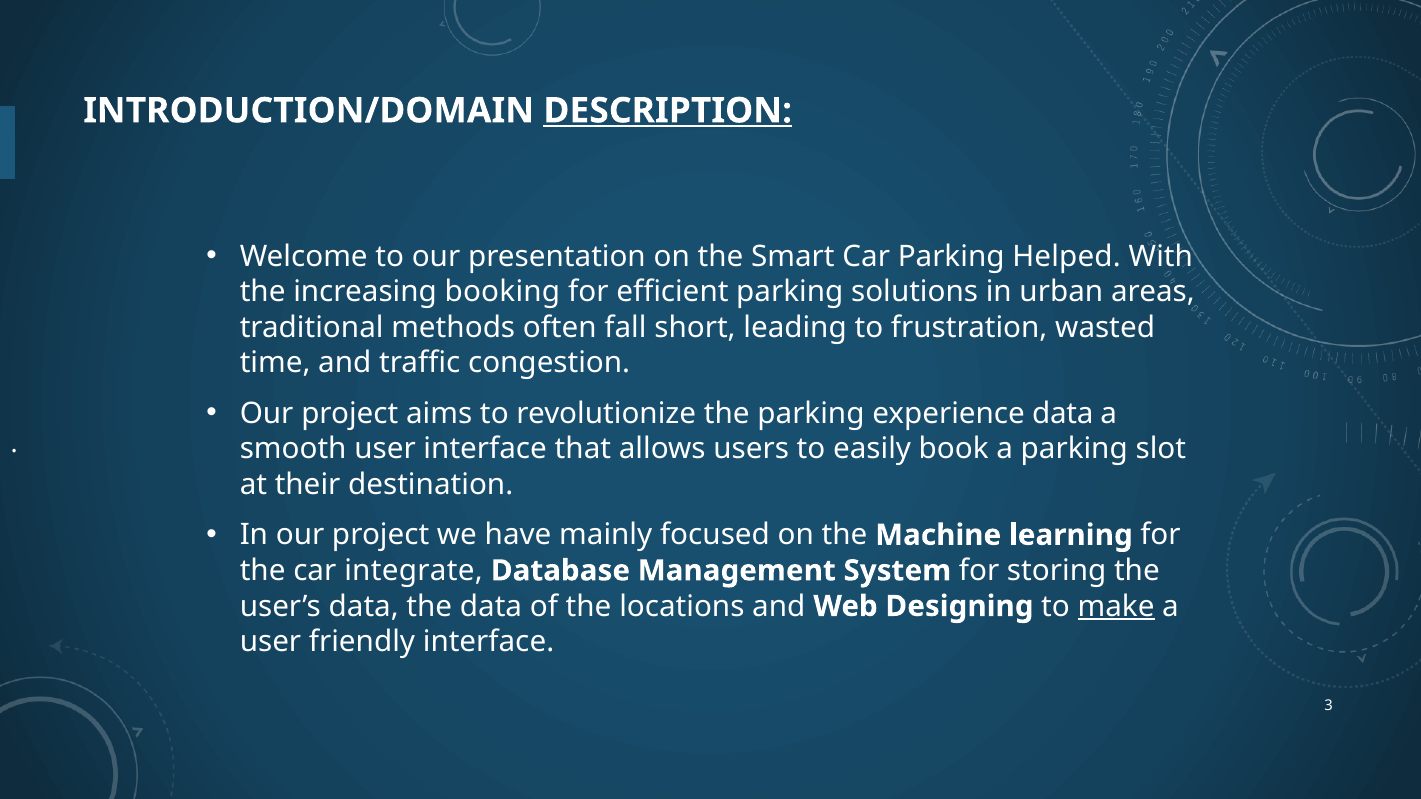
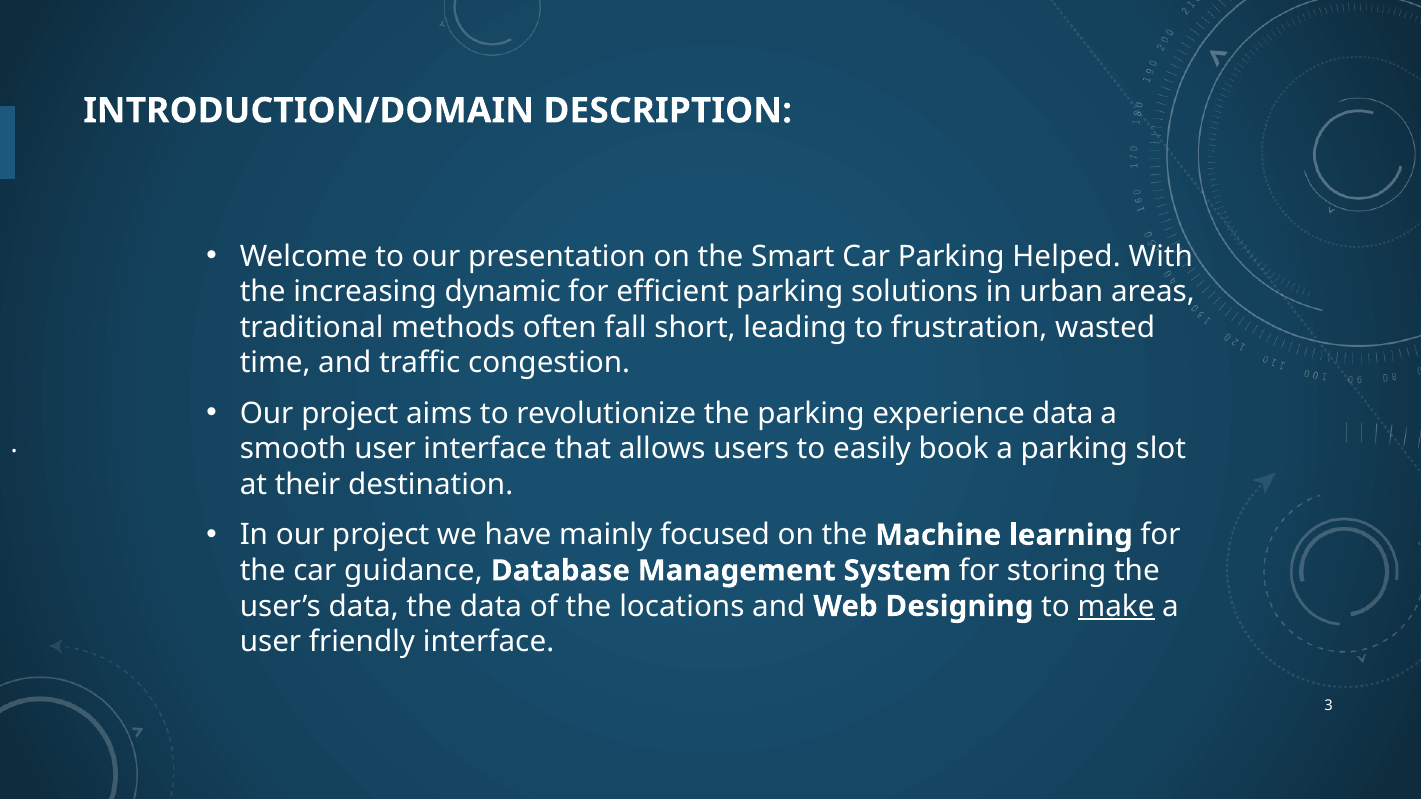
DESCRIPTION underline: present -> none (668, 111)
booking: booking -> dynamic (503, 292)
integrate: integrate -> guidance (413, 571)
